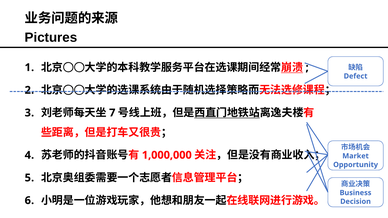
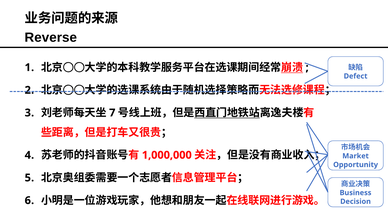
Pictures: Pictures -> Reverse (51, 38)
